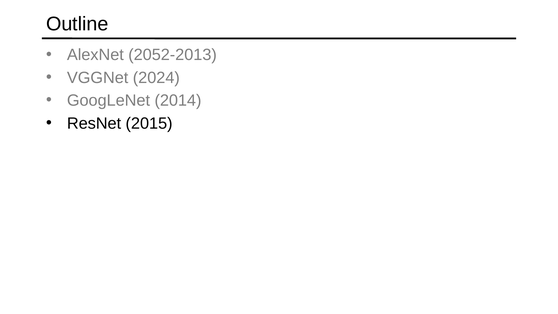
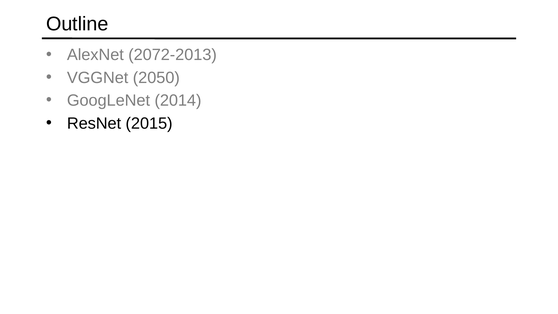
2052-2013: 2052-2013 -> 2072-2013 (173, 55)
2024: 2024 -> 2050 (156, 78)
